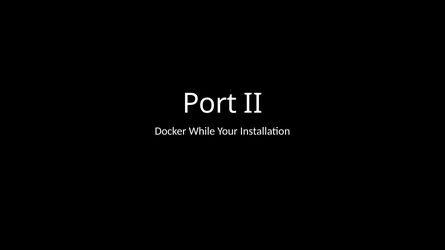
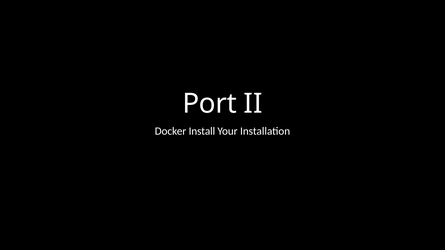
While: While -> Install (202, 131)
